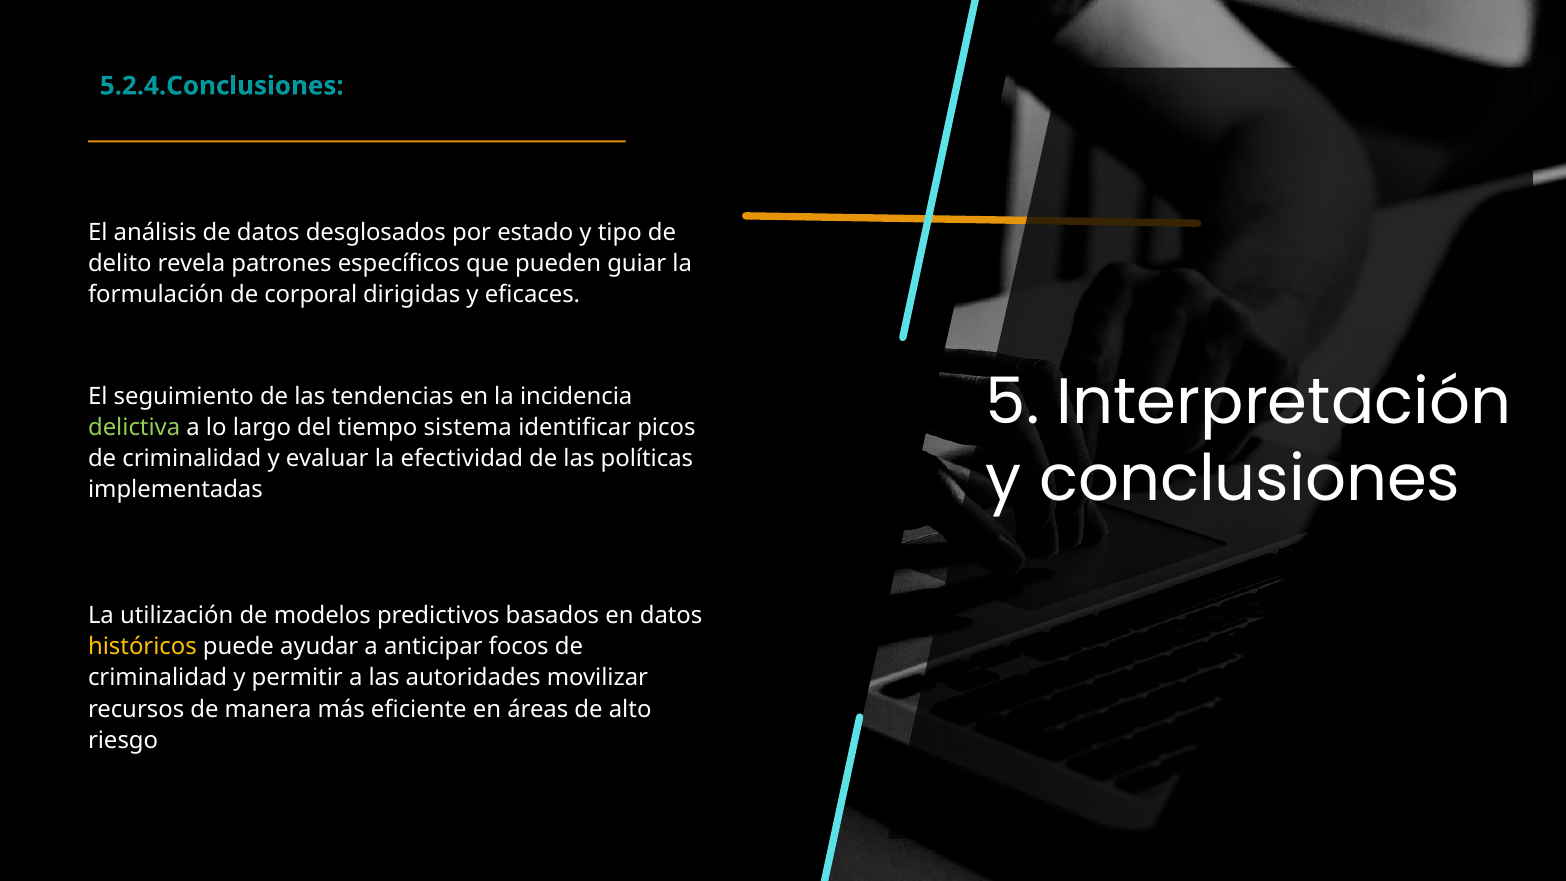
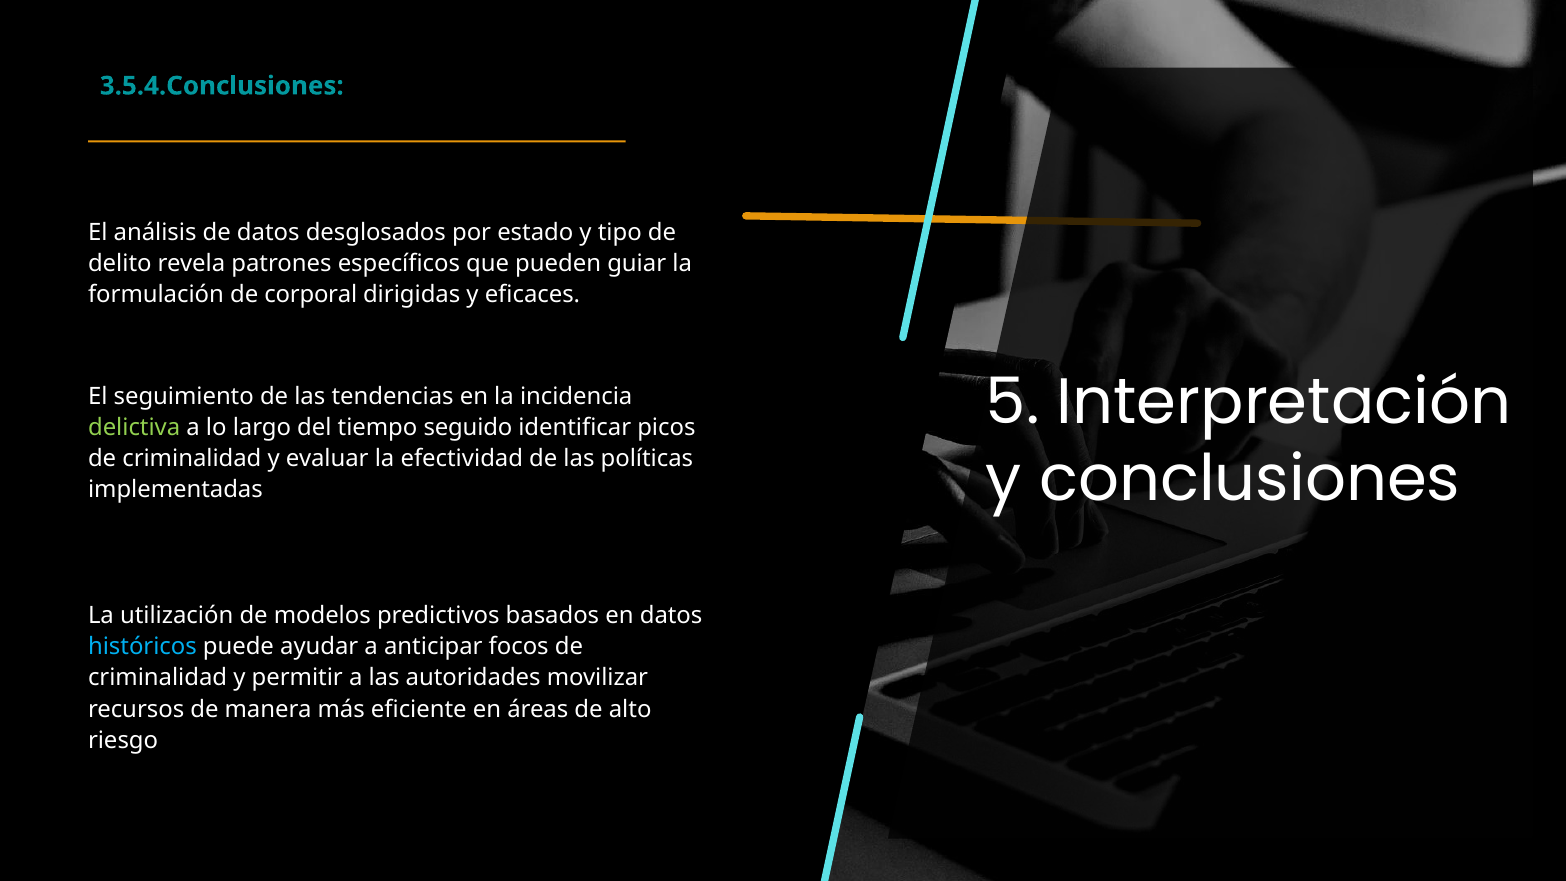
5.2.4.Conclusiones: 5.2.4.Conclusiones -> 3.5.4.Conclusiones (222, 86)
sistema: sistema -> seguido (468, 428)
históricos colour: yellow -> light blue (142, 647)
